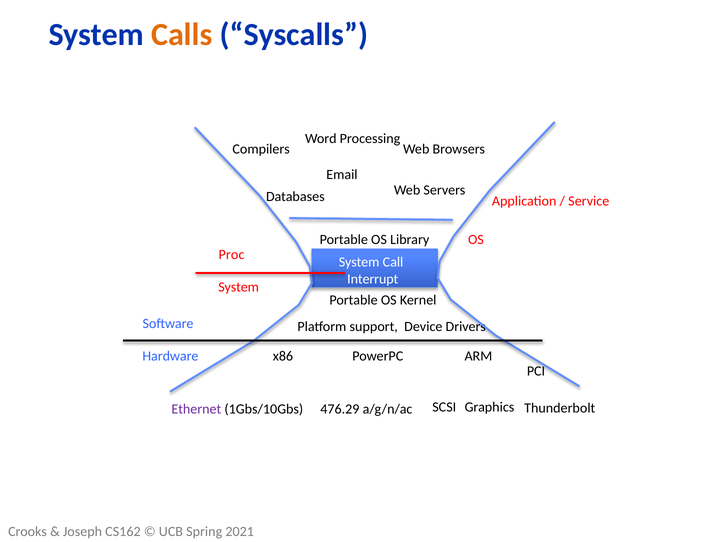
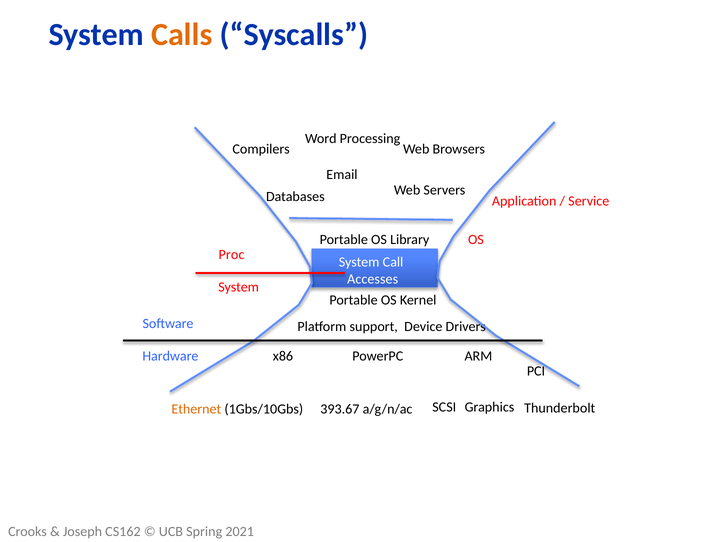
Interrupt: Interrupt -> Accesses (373, 279)
Ethernet colour: purple -> orange (196, 409)
476.29: 476.29 -> 393.67 (340, 409)
